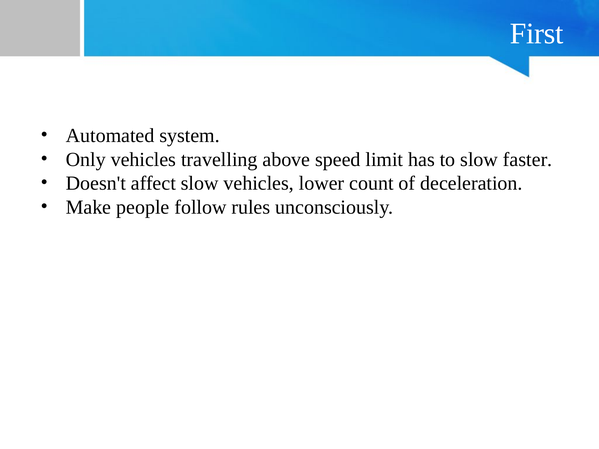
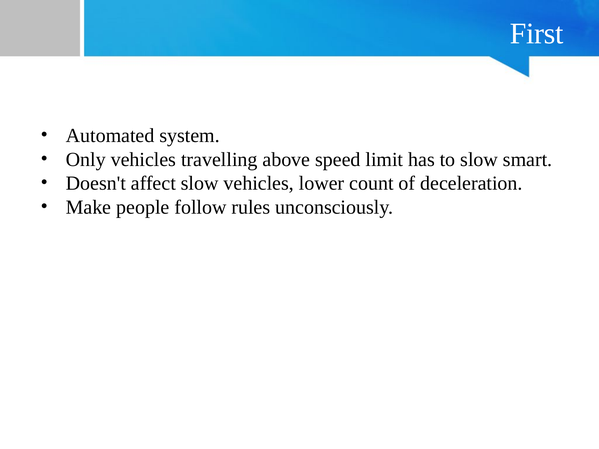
faster: faster -> smart (528, 160)
